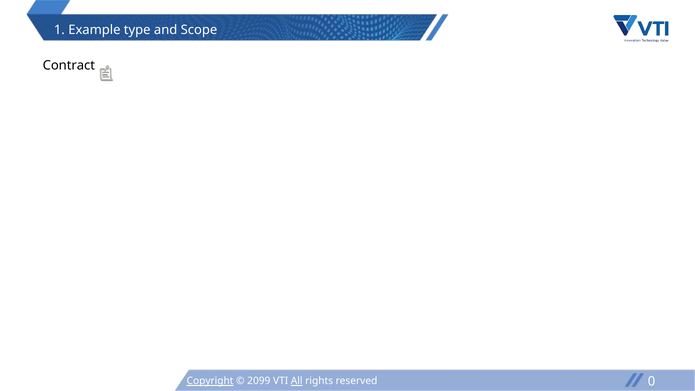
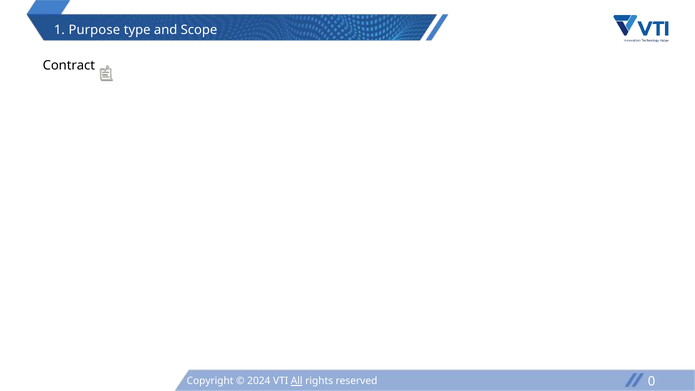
Example: Example -> Purpose (94, 30)
Copyright underline: present -> none (210, 381)
2099: 2099 -> 2024 (259, 381)
